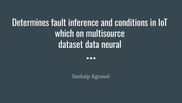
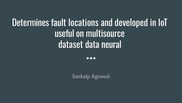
inference: inference -> locations (83, 23)
conditions: conditions -> developed (131, 23)
which: which -> useful (64, 34)
